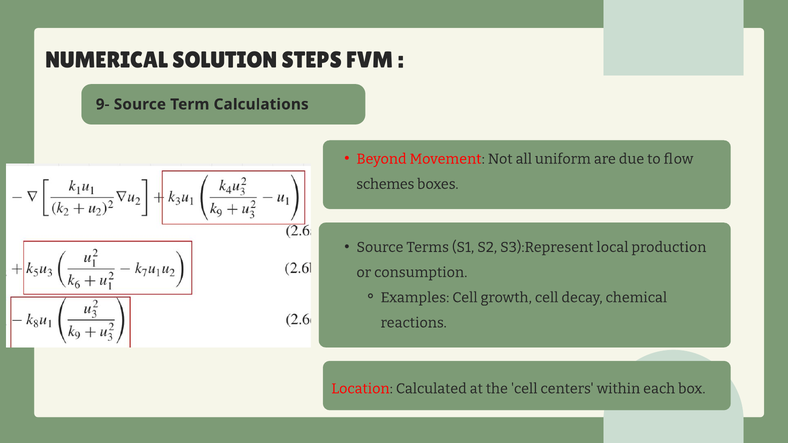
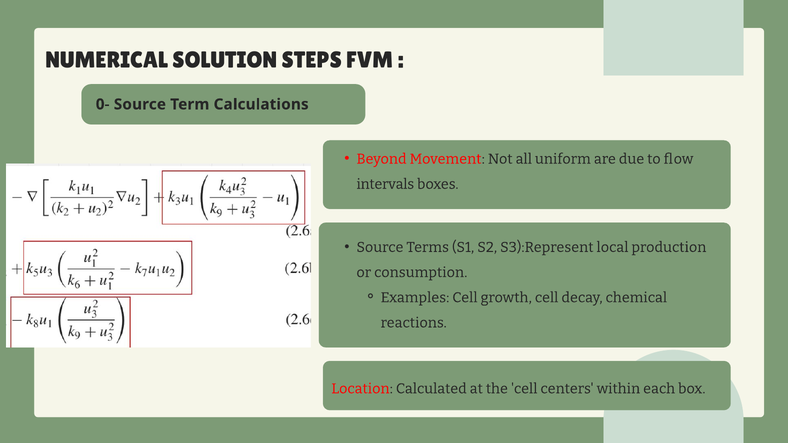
9-: 9- -> 0- (103, 104)
schemes: schemes -> intervals (385, 184)
